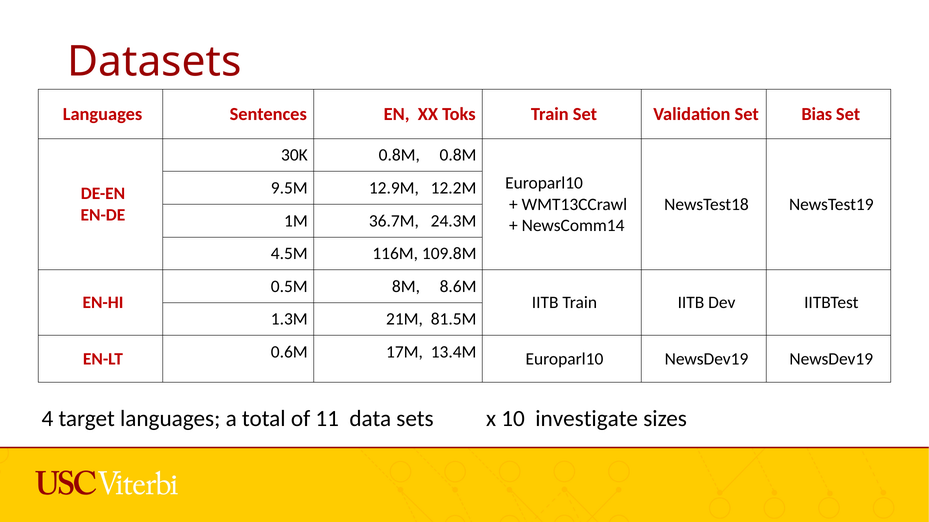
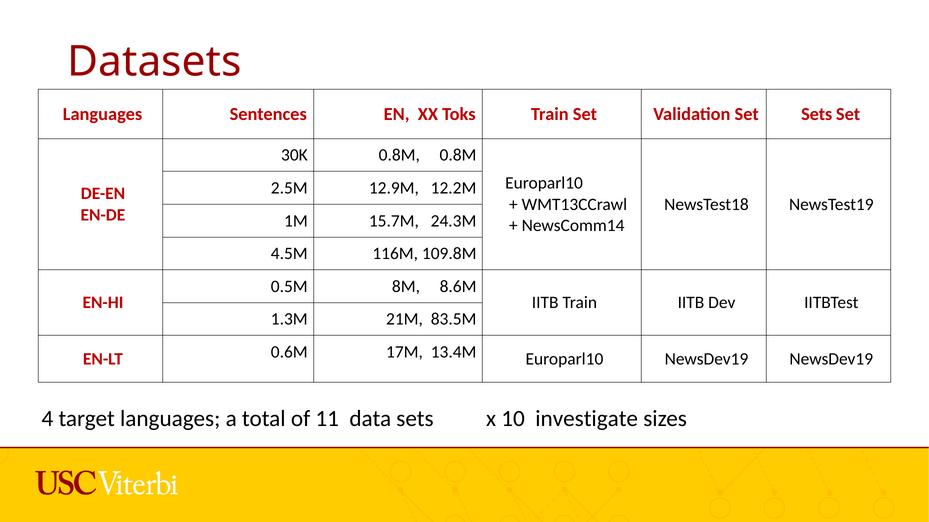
Set Bias: Bias -> Sets (817, 114)
9.5M: 9.5M -> 2.5M (289, 188)
36.7M: 36.7M -> 15.7M (394, 221)
81.5M: 81.5M -> 83.5M (454, 319)
